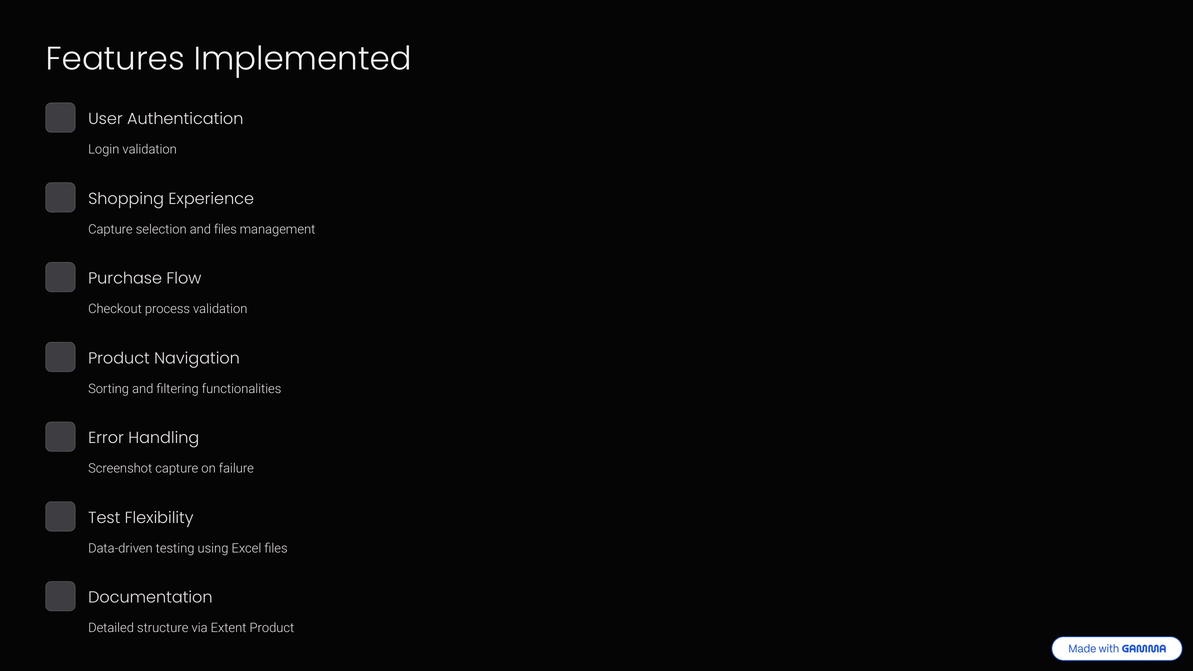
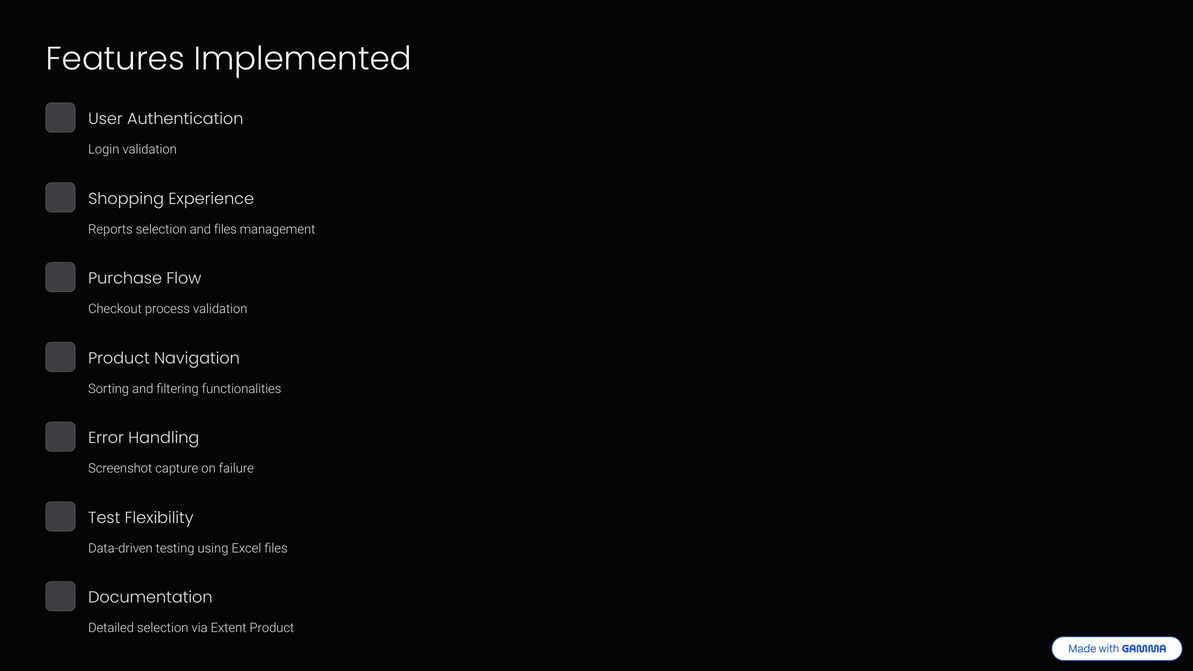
Capture: Capture -> Reports (110, 229)
Detailed structure: structure -> selection (163, 628)
